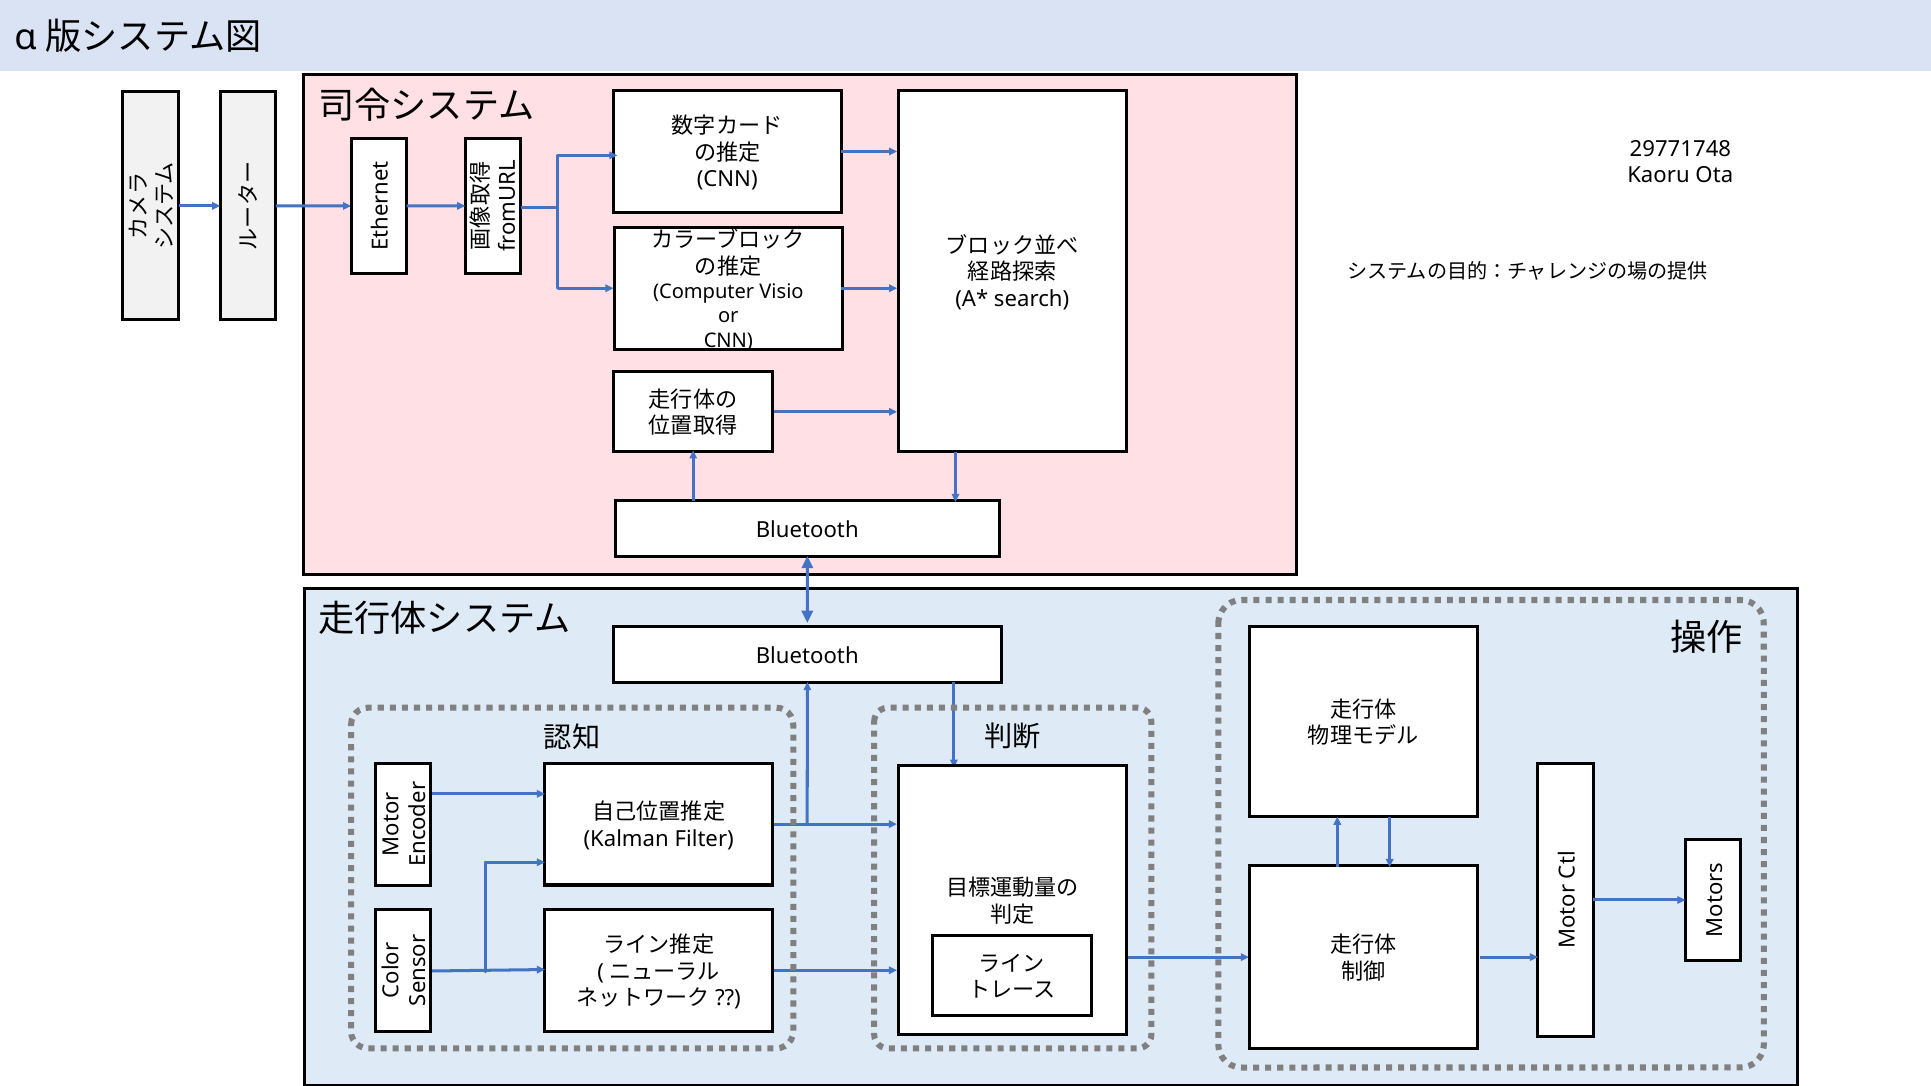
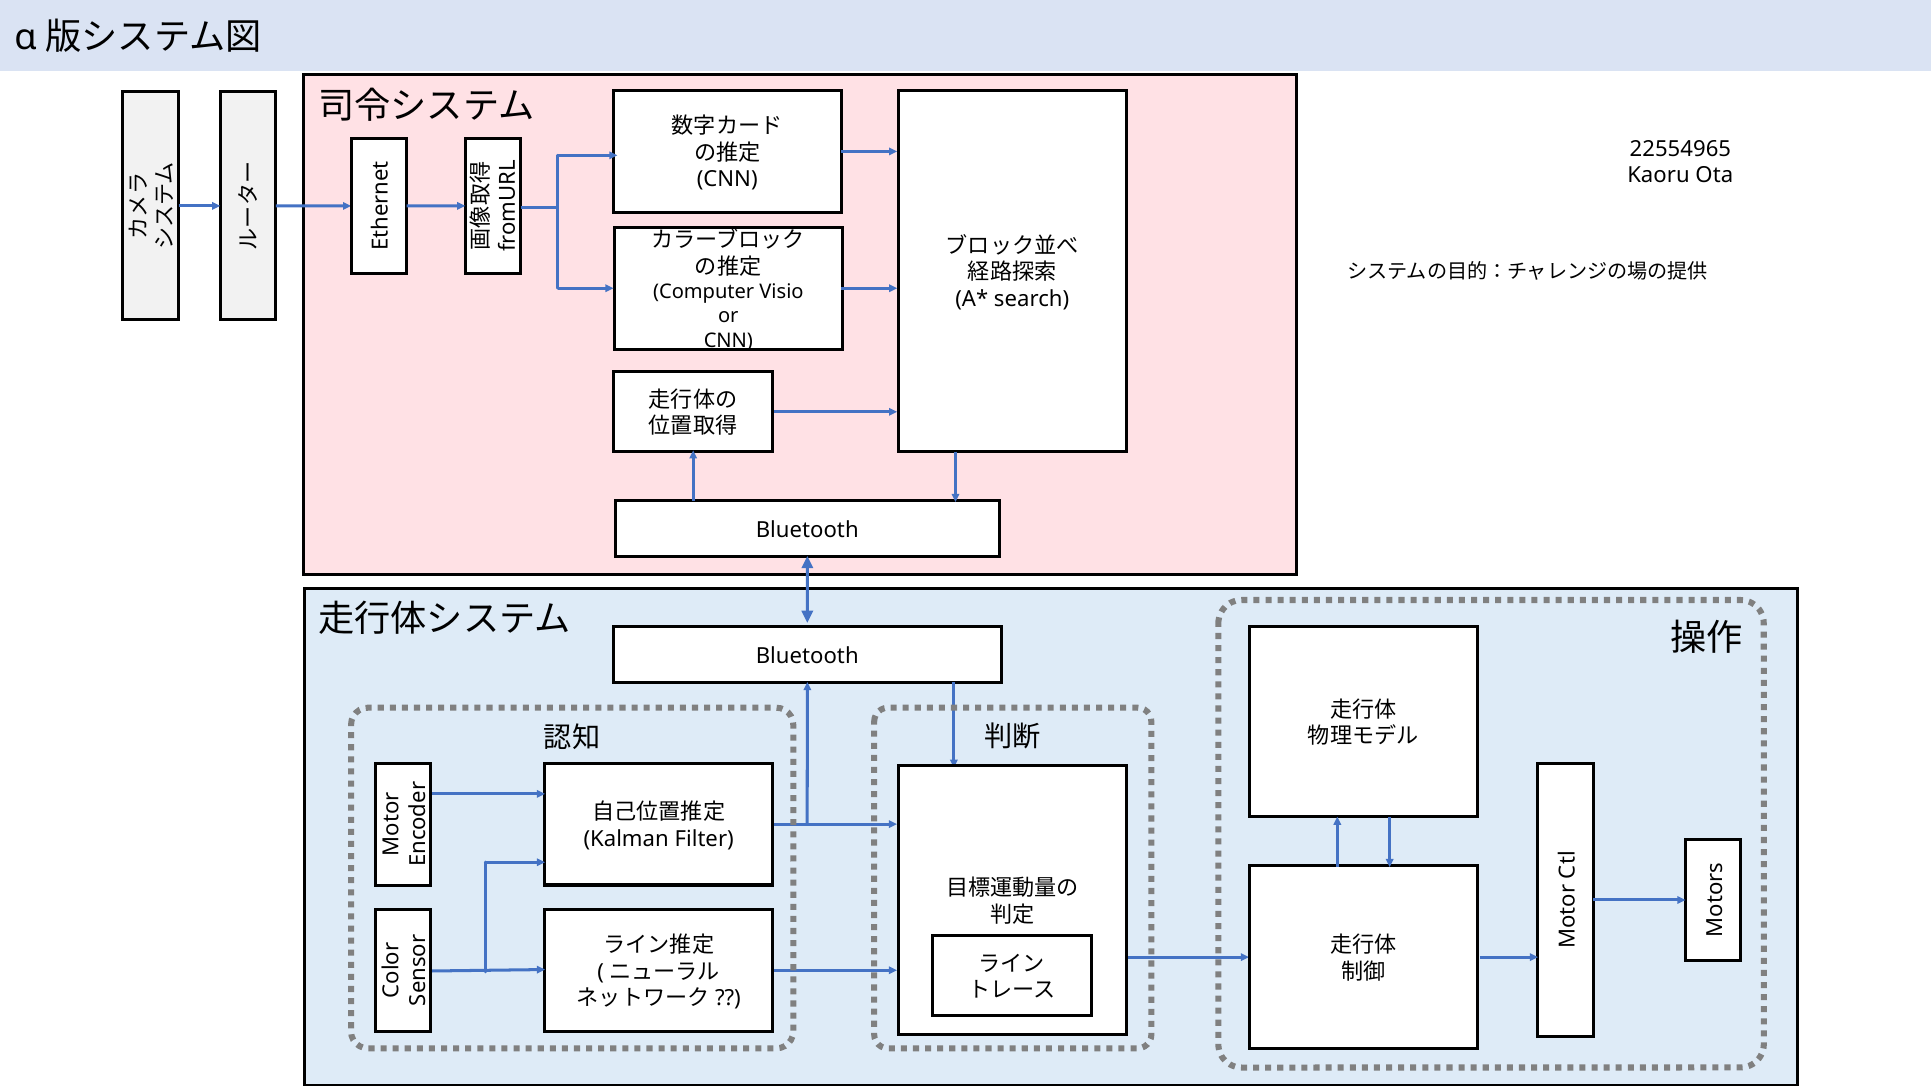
29771748: 29771748 -> 22554965 (1680, 149)
